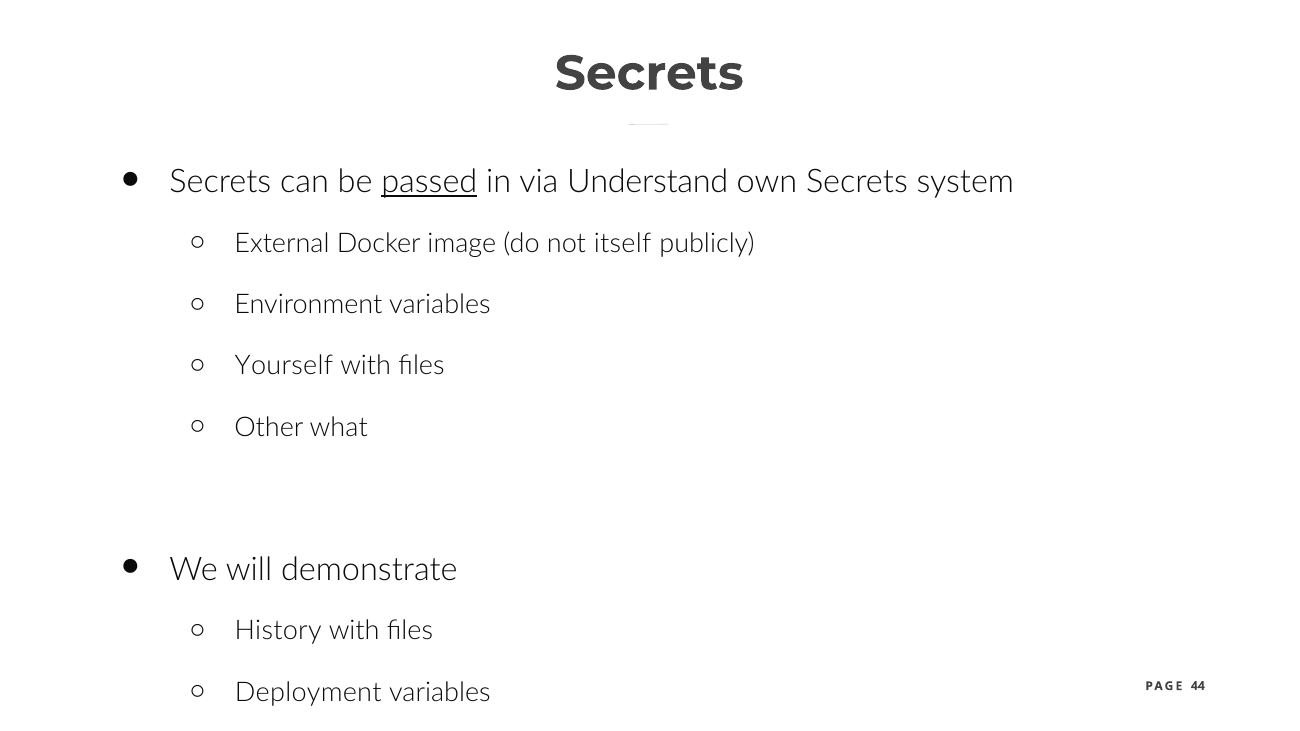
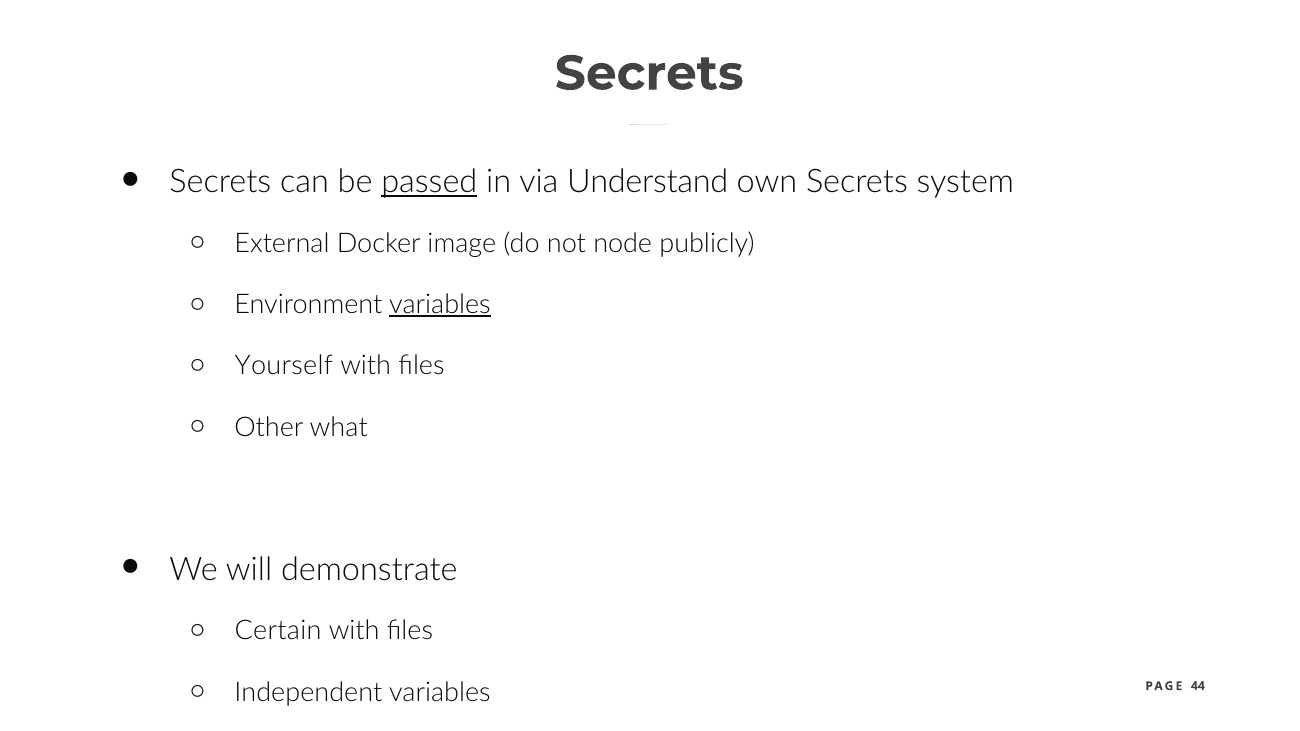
itself: itself -> node (623, 243)
variables underline: none -> present (440, 305)
History: History -> Certain (278, 631)
Deployment: Deployment -> Independent (308, 693)
